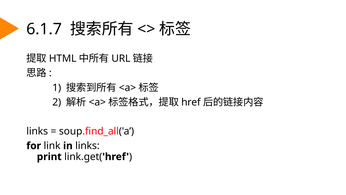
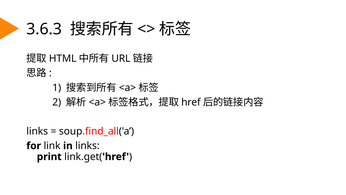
6.1.7: 6.1.7 -> 3.6.3 (44, 29)
